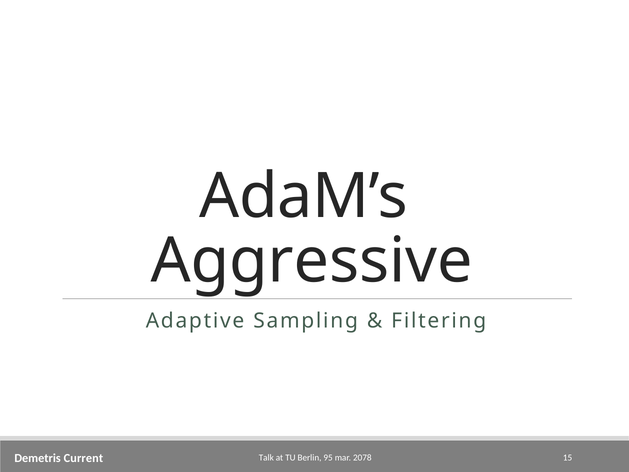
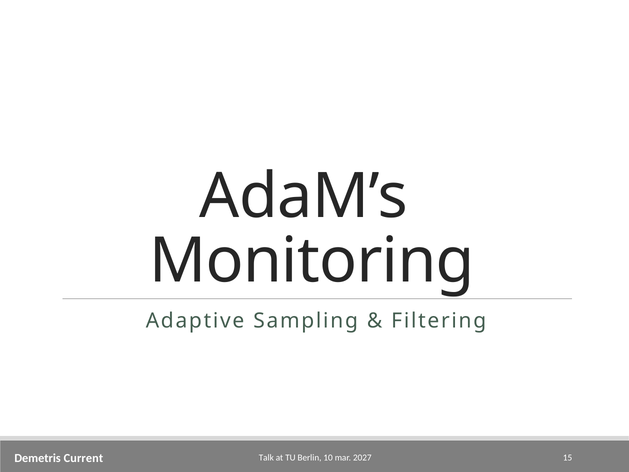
Aggressive: Aggressive -> Monitoring (312, 261)
95: 95 -> 10 (328, 458)
2078: 2078 -> 2027 (362, 458)
